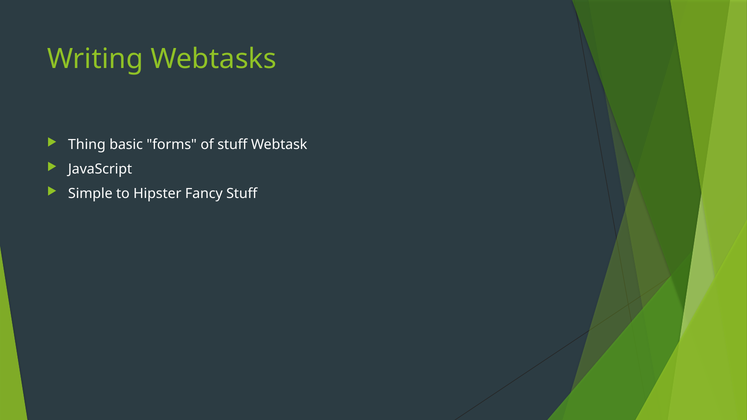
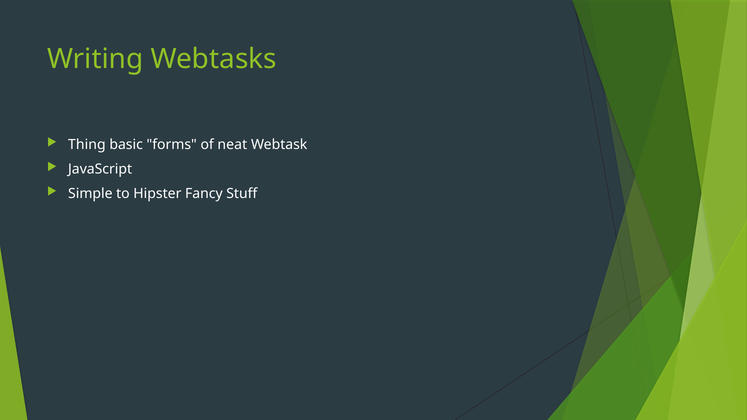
of stuff: stuff -> neat (232, 145)
